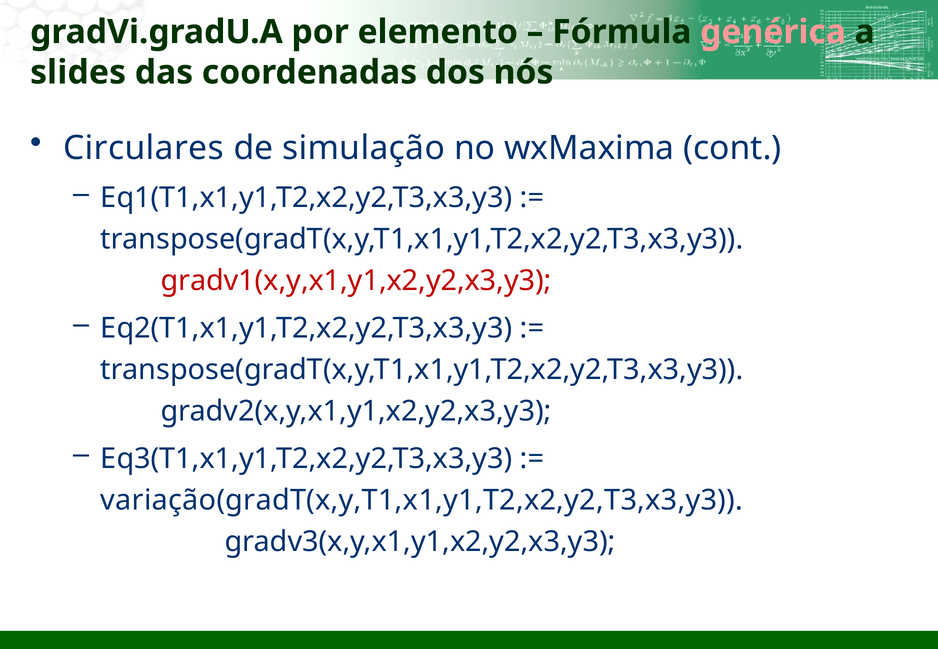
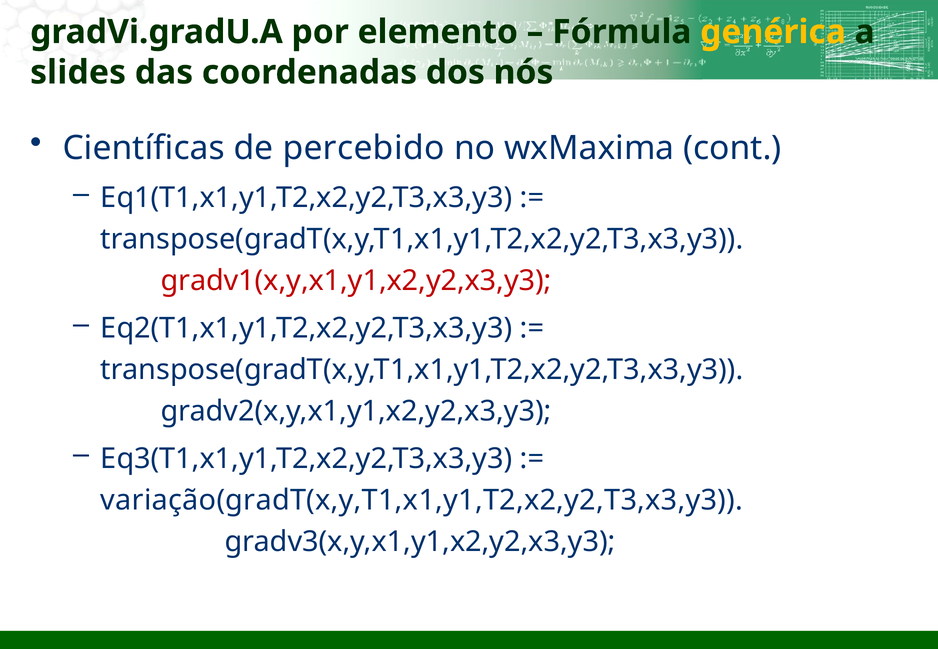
genérica colour: pink -> yellow (773, 32)
Circulares: Circulares -> Científicas (144, 148)
simulação: simulação -> percebido (364, 148)
